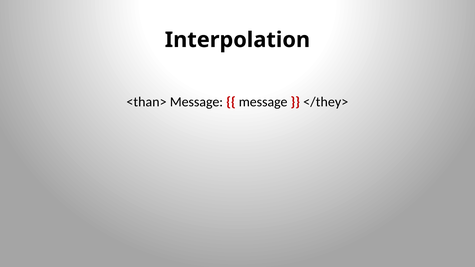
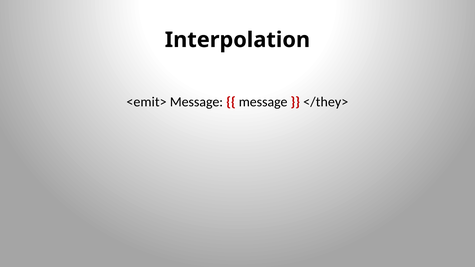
<than>: <than> -> <emit> (147, 102)
